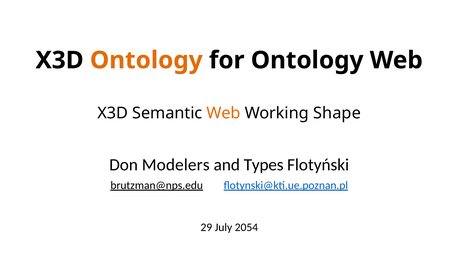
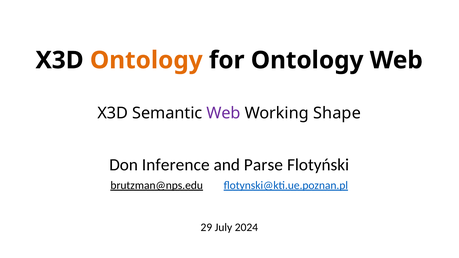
Web colour: orange -> purple (224, 113)
Modelers: Modelers -> Inference (176, 165)
Types: Types -> Parse (263, 165)
2054: 2054 -> 2024 (246, 228)
